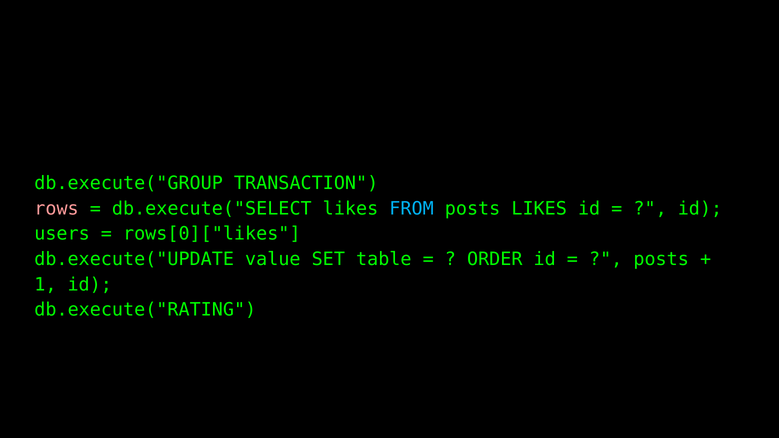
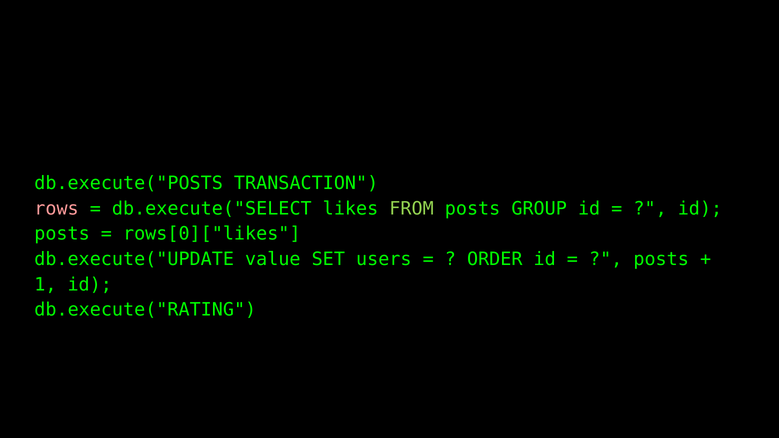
db.execute("GROUP: db.execute("GROUP -> db.execute("POSTS (129, 183)
FROM colour: light blue -> light green (412, 209)
posts LIKES: LIKES -> GROUP (539, 209)
users: users -> posts (62, 234)
table: table -> users (384, 259)
